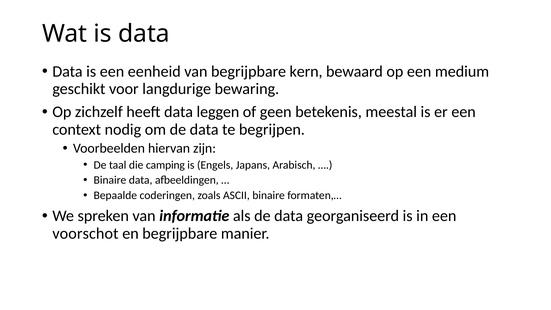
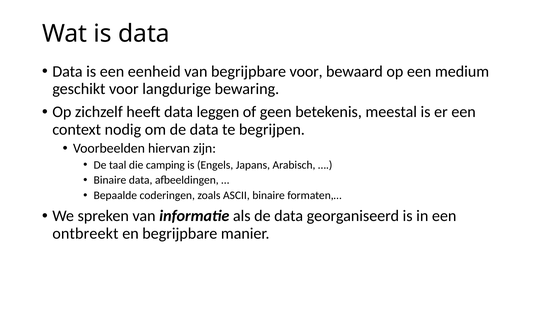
begrijpbare kern: kern -> voor (306, 72)
voorschot: voorschot -> ontbreekt (85, 233)
